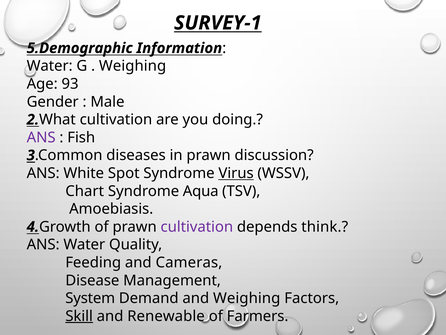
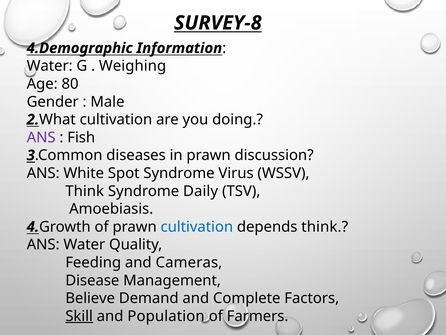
SURVEY-1: SURVEY-1 -> SURVEY-8 (218, 23)
5.Demographic: 5.Demographic -> 4.Demographic (80, 48)
93: 93 -> 80 (70, 84)
Virus underline: present -> none (236, 173)
Chart: Chart -> Think (85, 191)
Aqua: Aqua -> Daily (201, 191)
cultivation colour: purple -> blue (197, 227)
System: System -> Believe (90, 298)
and Weighing: Weighing -> Complete (247, 298)
Renewable: Renewable -> Population (166, 316)
